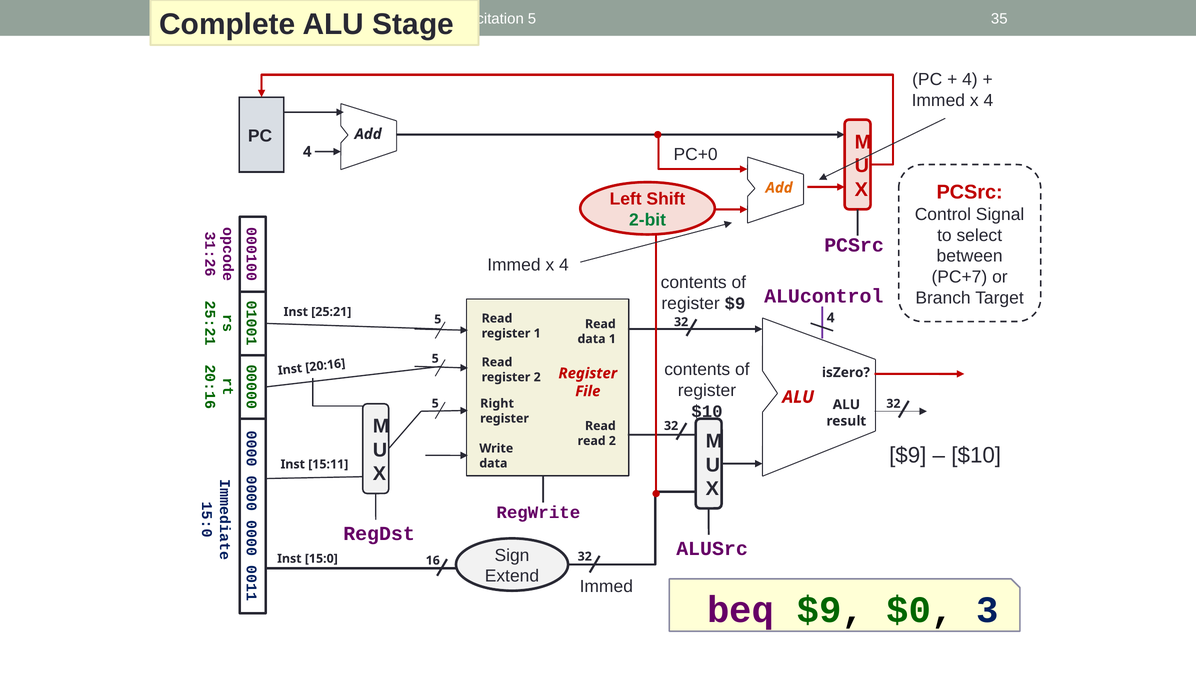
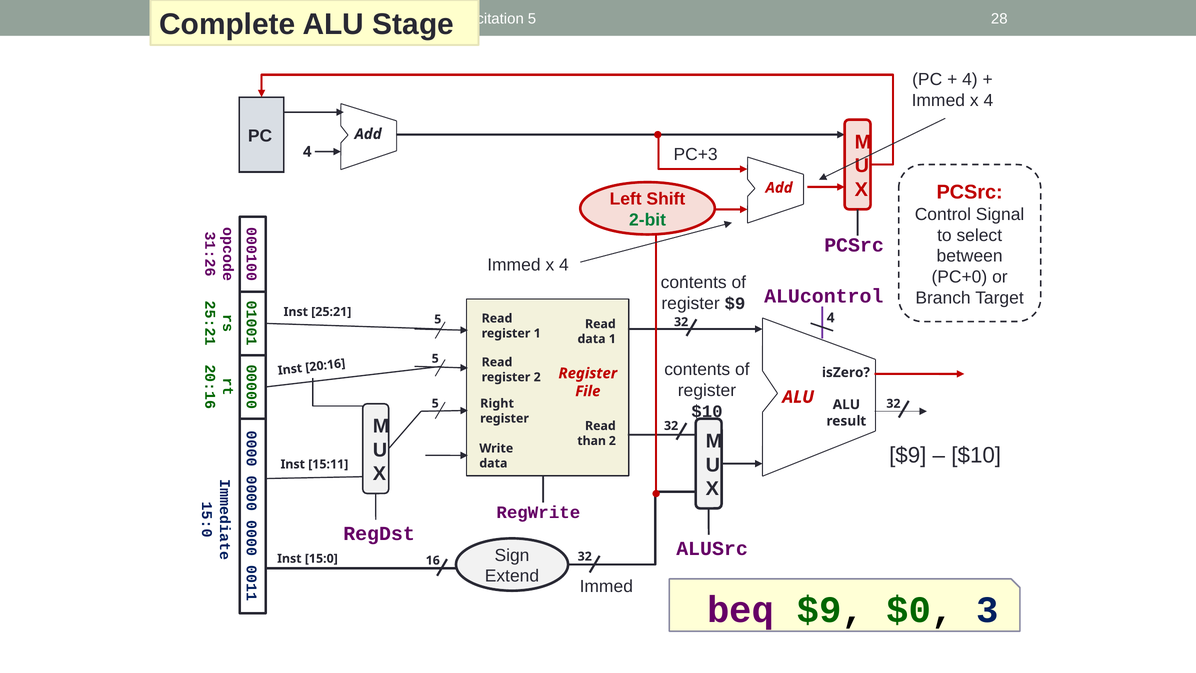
35: 35 -> 28 (999, 19)
PC+0: PC+0 -> PC+3 (696, 154)
Add colour: orange -> red (779, 188)
PC+7: PC+7 -> PC+0 (959, 277)
read: read -> than (592, 441)
